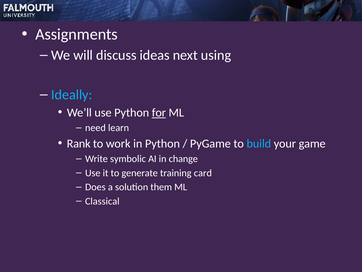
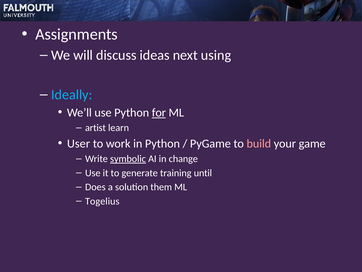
need: need -> artist (95, 128)
Rank: Rank -> User (79, 143)
build colour: light blue -> pink (259, 143)
symbolic underline: none -> present (128, 159)
card: card -> until (203, 173)
Classical: Classical -> Togelius (102, 201)
